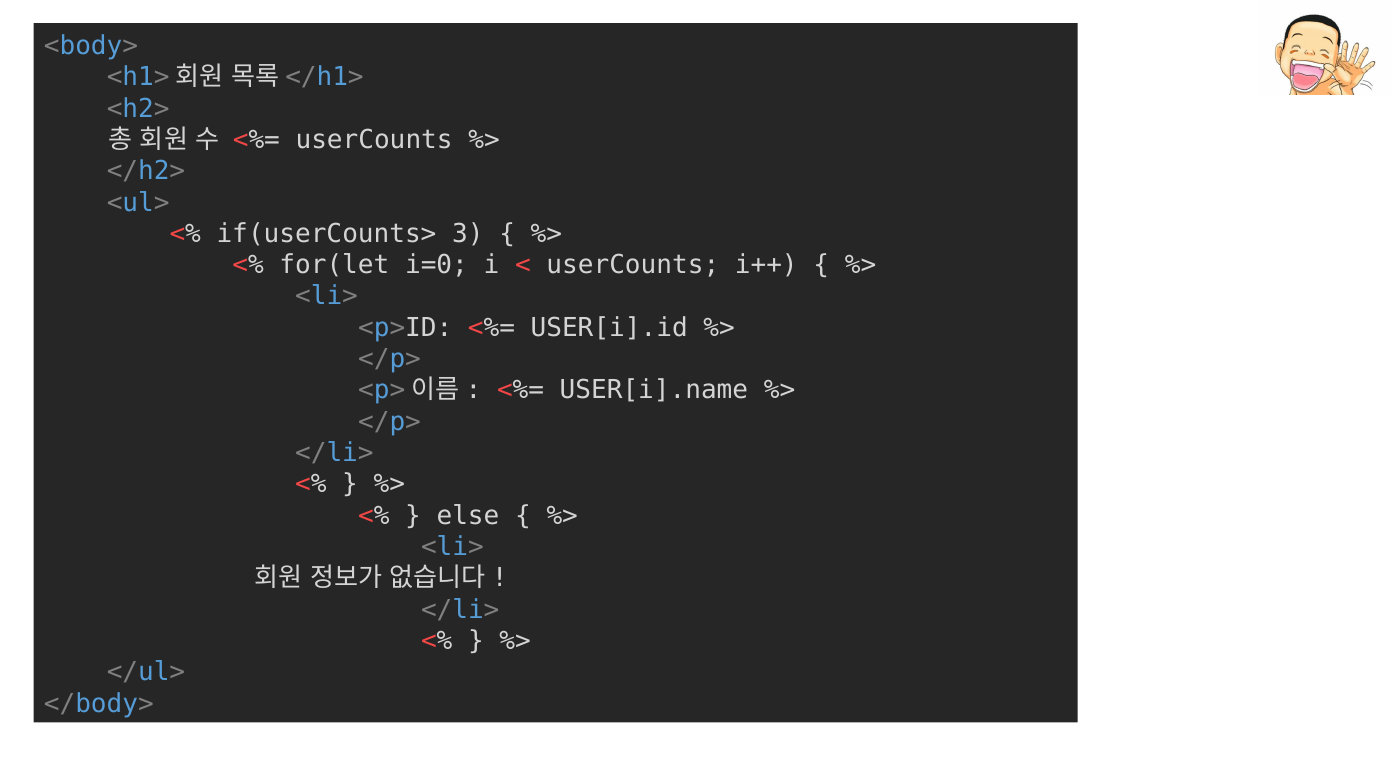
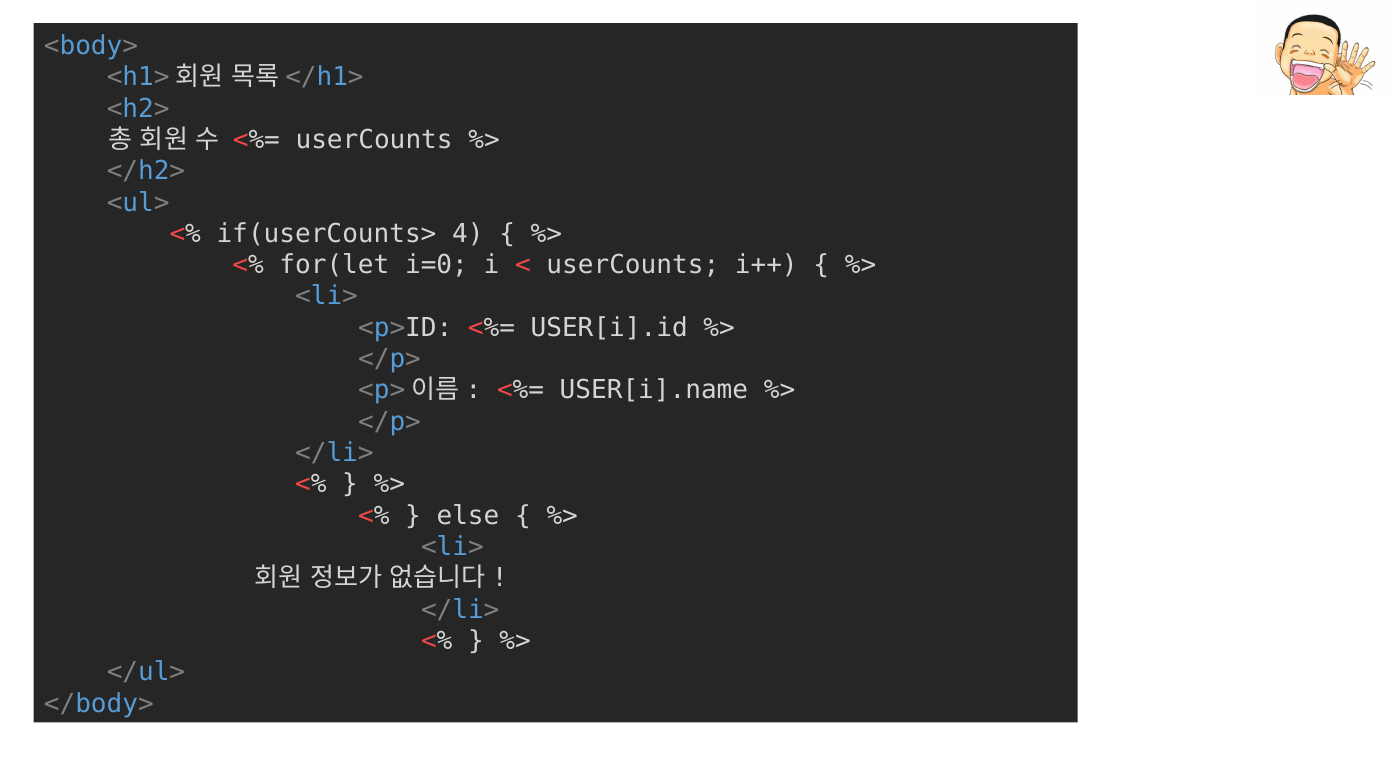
3: 3 -> 4 (468, 234)
